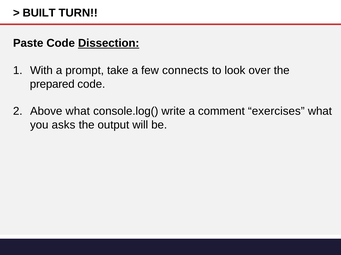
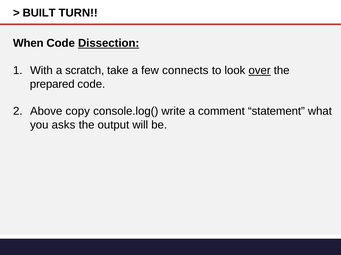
Paste: Paste -> When (28, 43)
prompt: prompt -> scratch (85, 71)
over underline: none -> present (260, 71)
Above what: what -> copy (78, 112)
exercises: exercises -> statement (276, 112)
